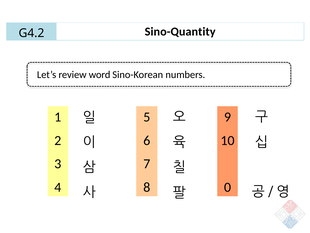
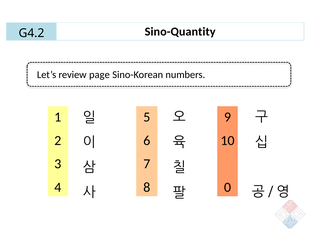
word: word -> page (99, 74)
